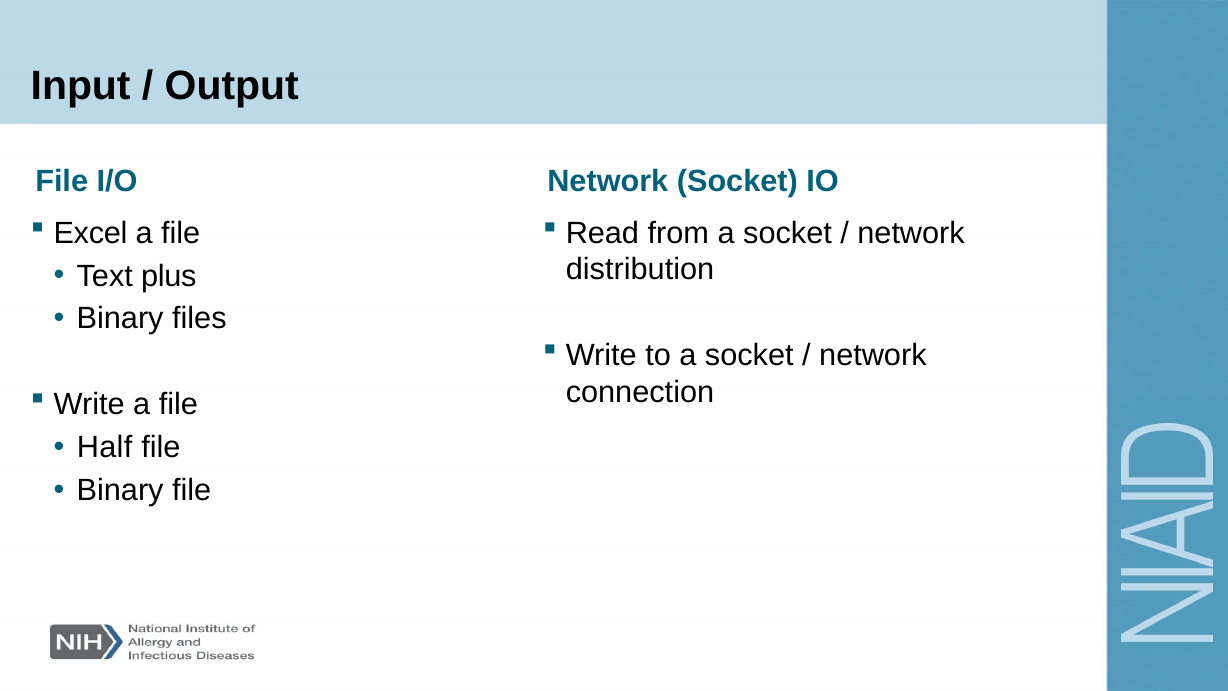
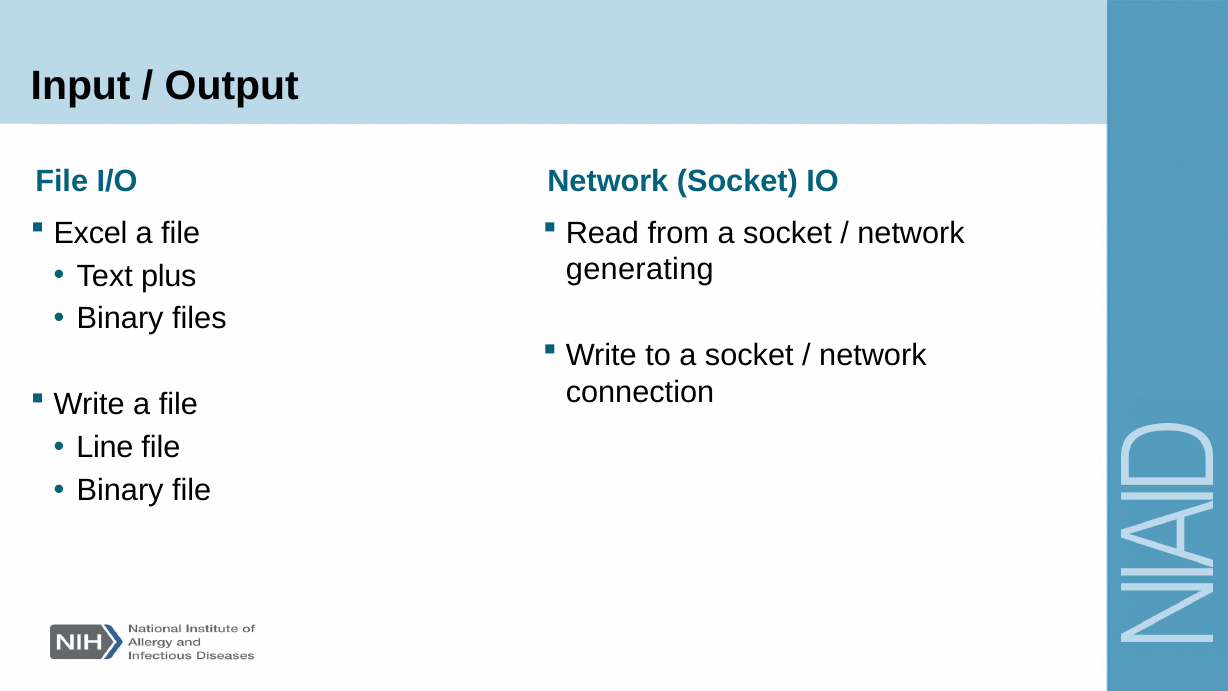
distribution: distribution -> generating (640, 270)
Half: Half -> Line (105, 448)
